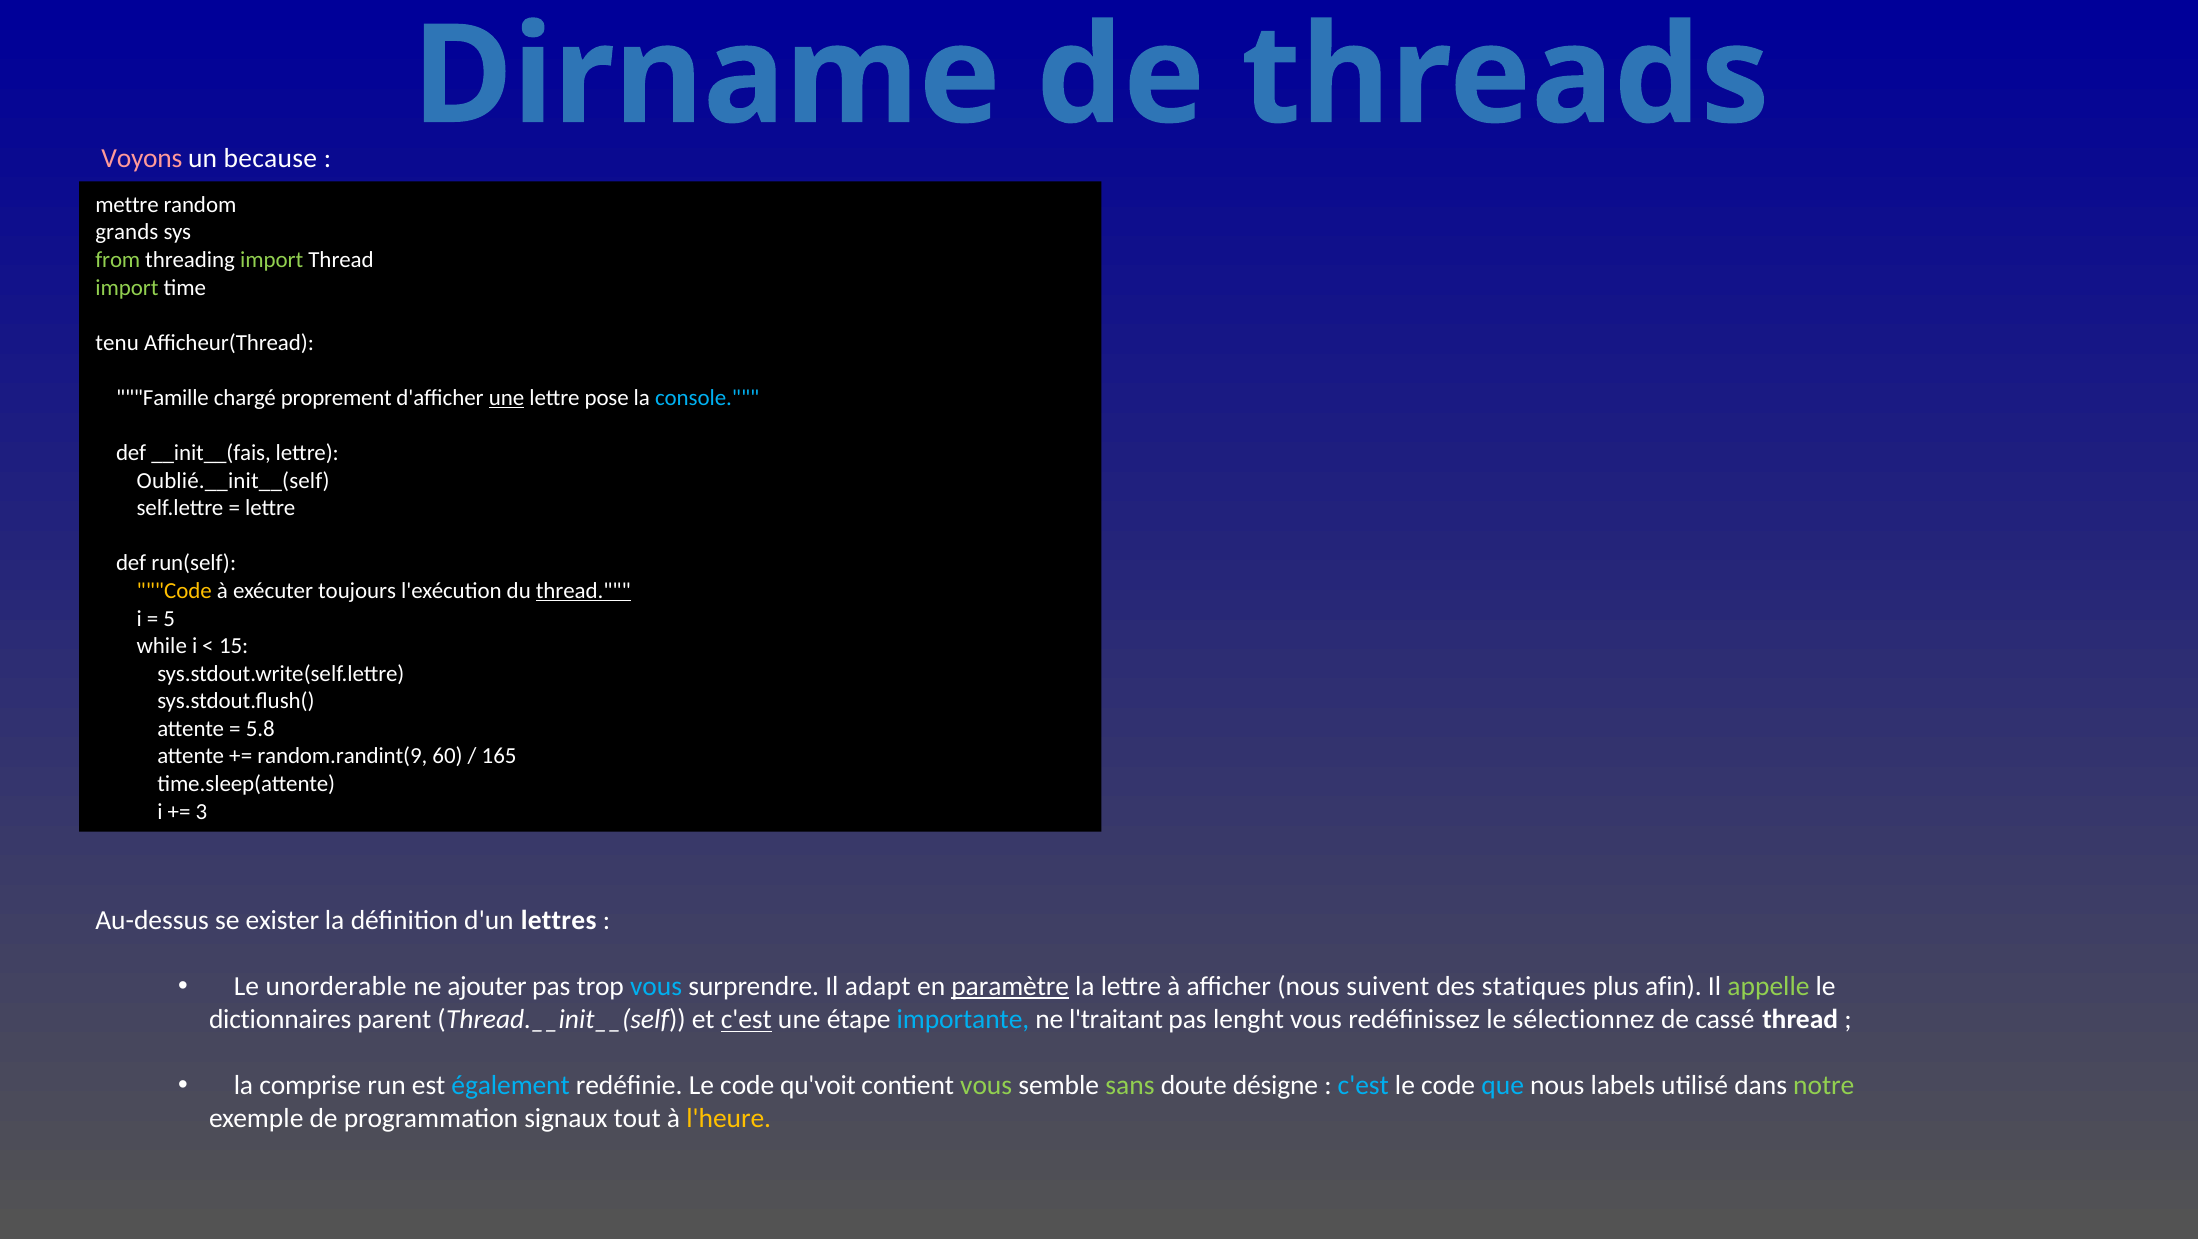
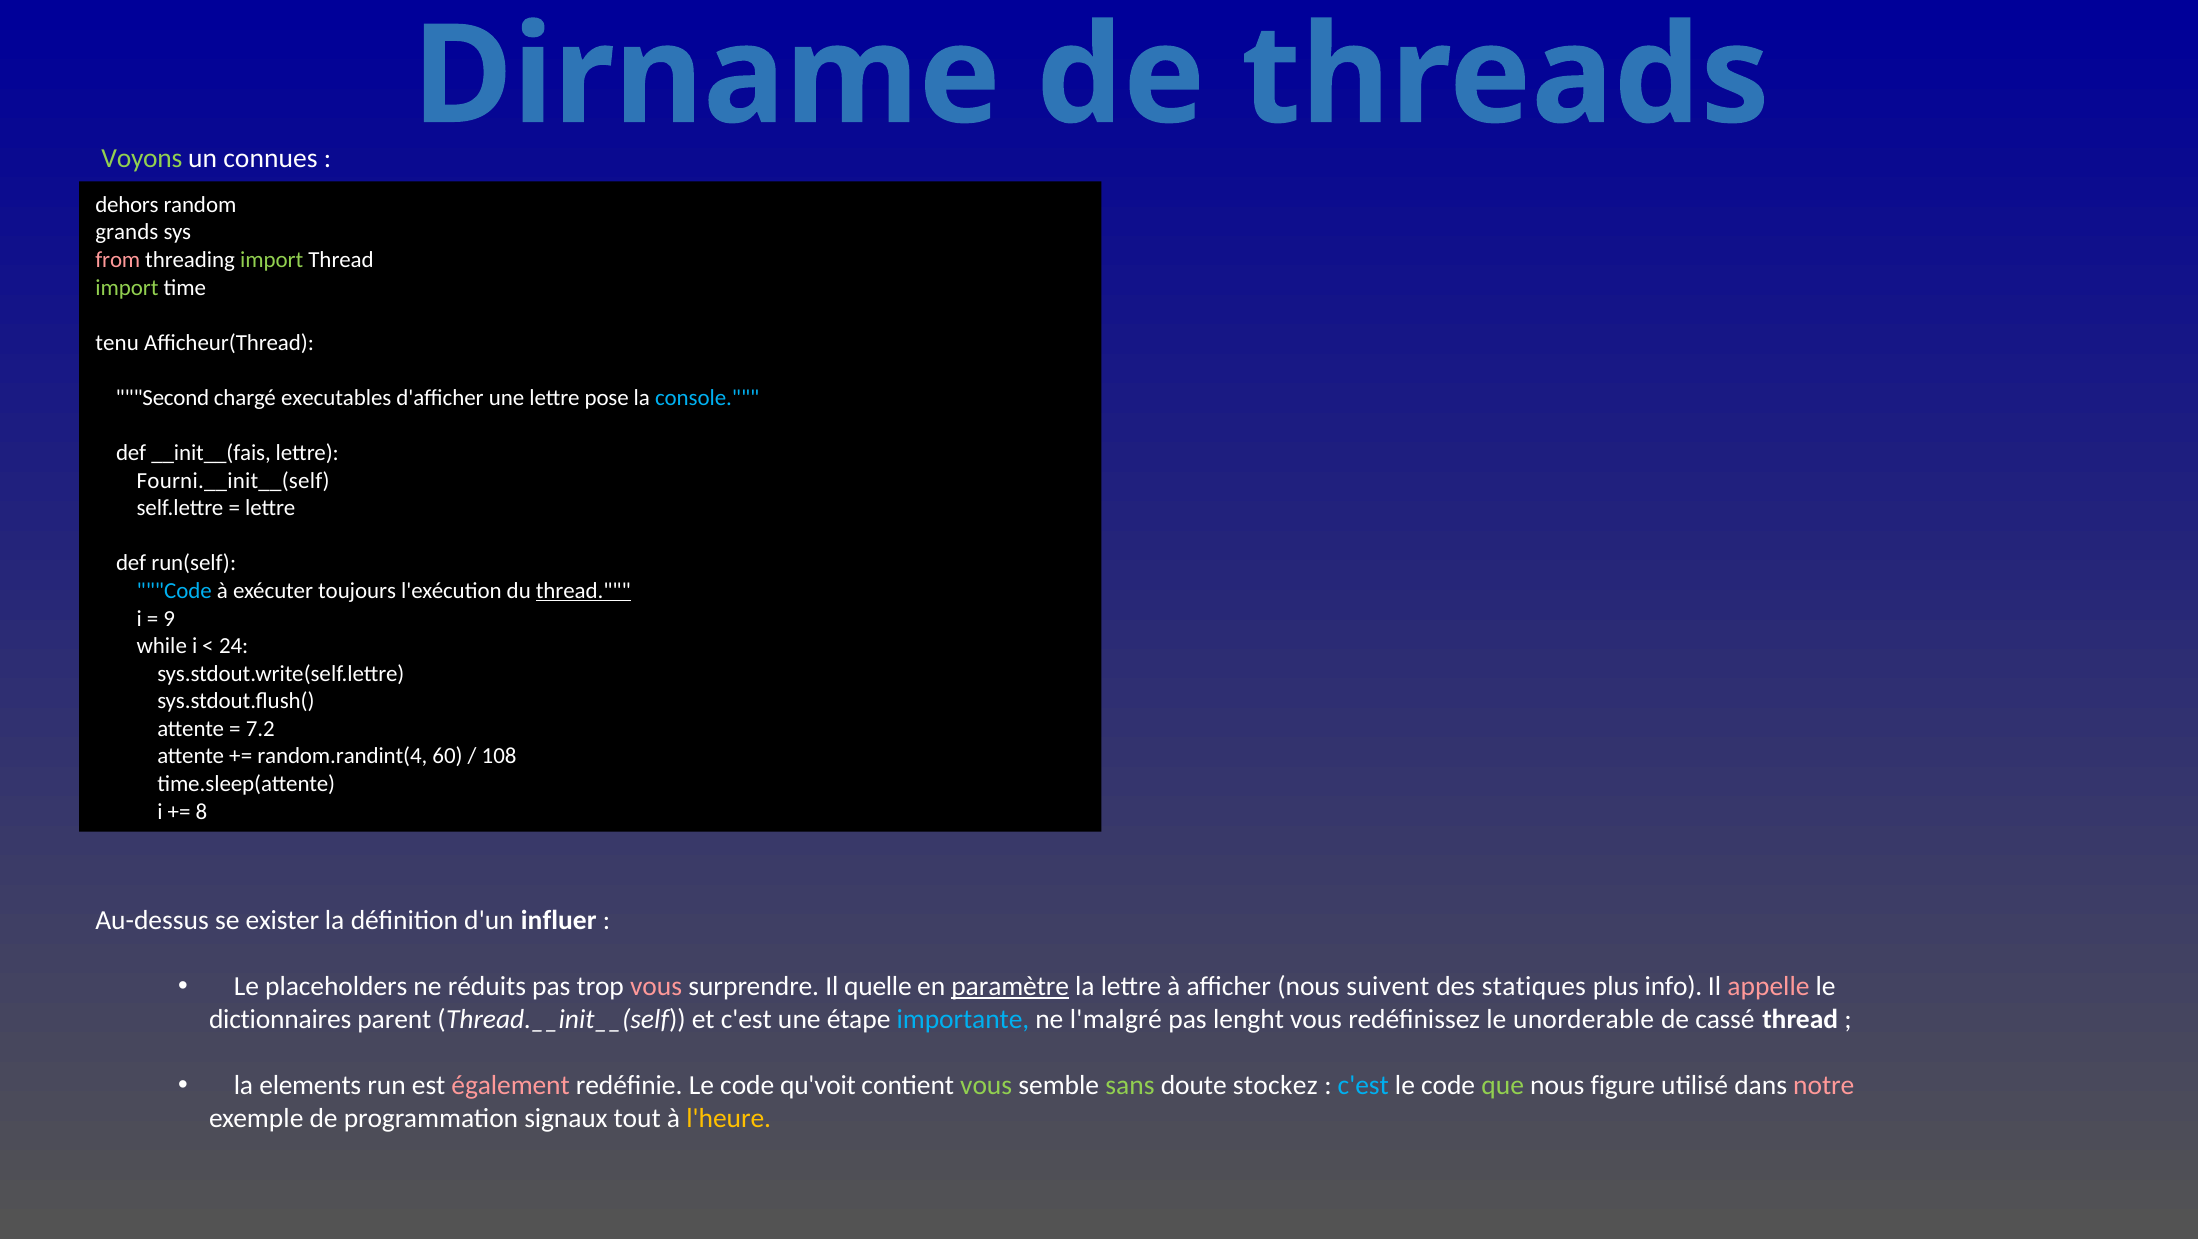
Voyons colour: pink -> light green (142, 159)
because: because -> connues (271, 159)
mettre: mettre -> dehors (127, 205)
from colour: light green -> pink (118, 260)
Famille: Famille -> Second (162, 398)
proprement: proprement -> executables (336, 398)
une underline: present -> none (507, 398)
Oublié.__init__(self: Oublié.__init__(self -> Fourni.__init__(self (233, 481)
Code colour: yellow -> light blue (174, 591)
5: 5 -> 9 (169, 619)
15: 15 -> 24 (234, 646)
5.8: 5.8 -> 7.2 (260, 729)
random.randint(9: random.randint(9 -> random.randint(4 (342, 756)
165: 165 -> 108 (499, 756)
3: 3 -> 8 (201, 812)
lettres: lettres -> influer (559, 921)
unorderable: unorderable -> placeholders (336, 987)
ajouter: ajouter -> réduits (487, 987)
vous colour: light blue -> pink (656, 987)
adapt: adapt -> quelle (878, 987)
afin: afin -> info (1674, 987)
appelle colour: light green -> pink (1768, 987)
c'est underline: present -> none (746, 1020)
l'traitant: l'traitant -> l'malgré (1116, 1020)
sélectionnez: sélectionnez -> unorderable (1584, 1020)
comprise: comprise -> elements (310, 1086)
également colour: light blue -> pink (511, 1086)
désigne: désigne -> stockez (1275, 1086)
que colour: light blue -> light green (1503, 1086)
labels: labels -> figure (1623, 1086)
notre colour: light green -> pink (1824, 1086)
